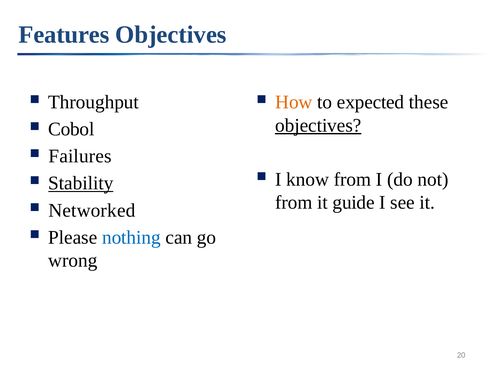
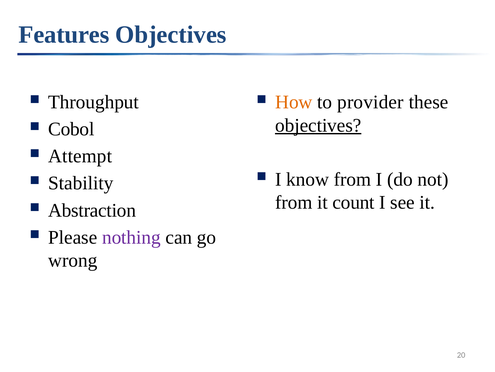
expected: expected -> provider (370, 102)
Failures: Failures -> Attempt (80, 156)
Stability underline: present -> none (81, 183)
guide: guide -> count (354, 202)
Networked: Networked -> Abstraction (92, 210)
nothing colour: blue -> purple (131, 237)
